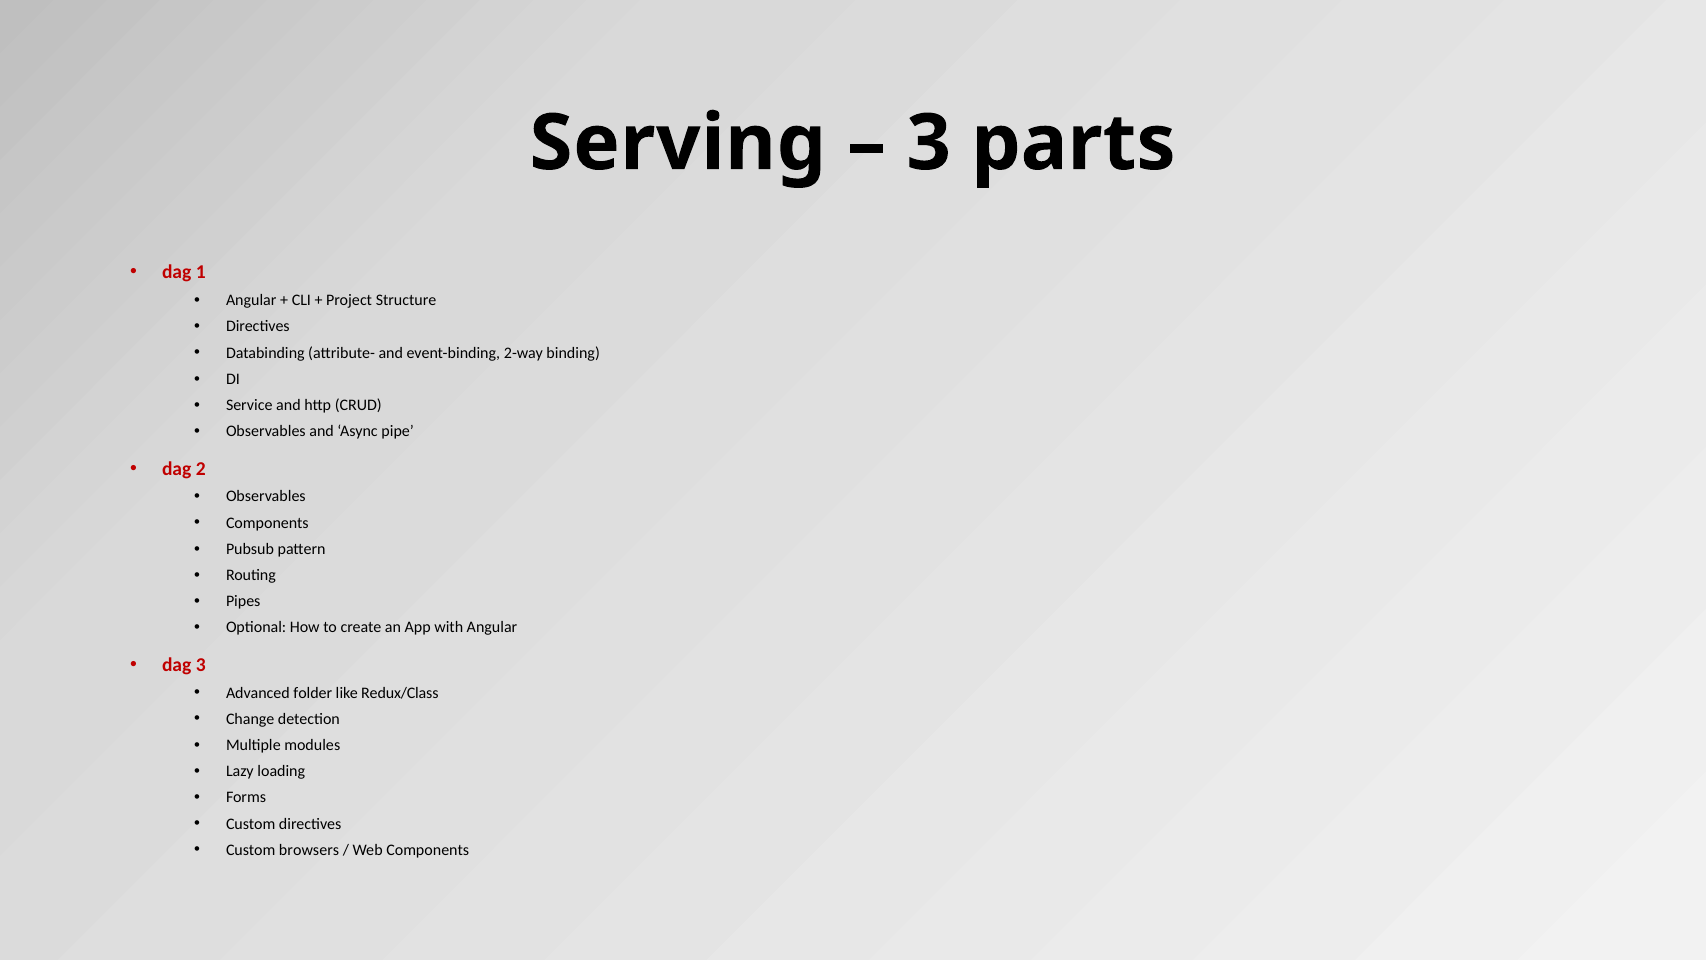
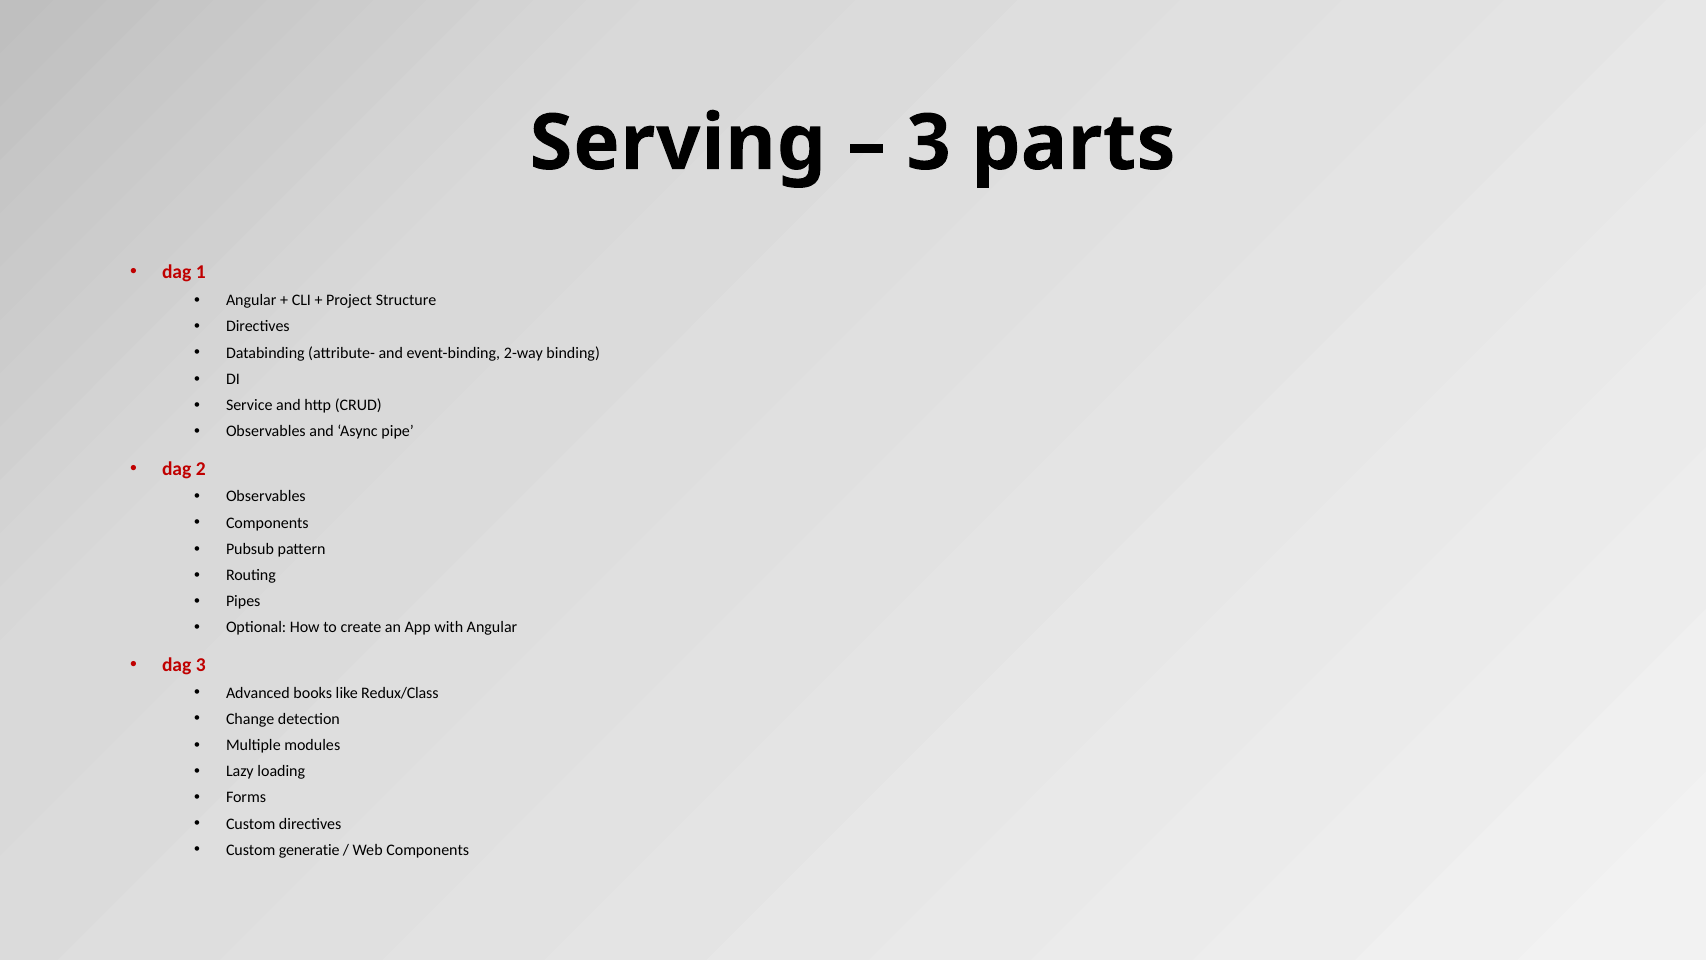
folder: folder -> books (313, 692)
browsers: browsers -> generatie (309, 850)
